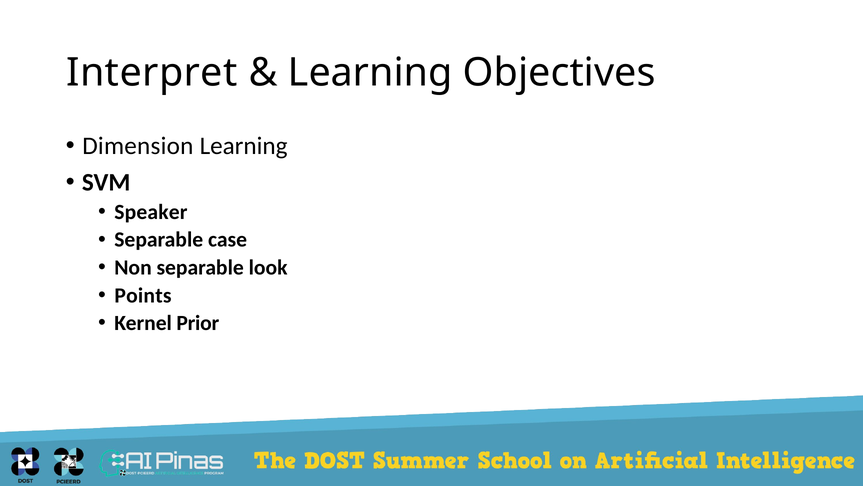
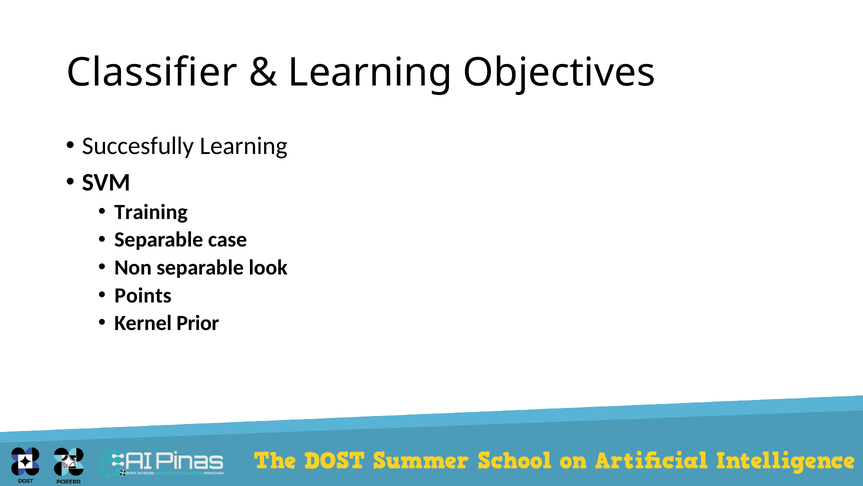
Interpret: Interpret -> Classifier (152, 72)
Dimension: Dimension -> Succesfully (138, 146)
Speaker: Speaker -> Training (151, 212)
